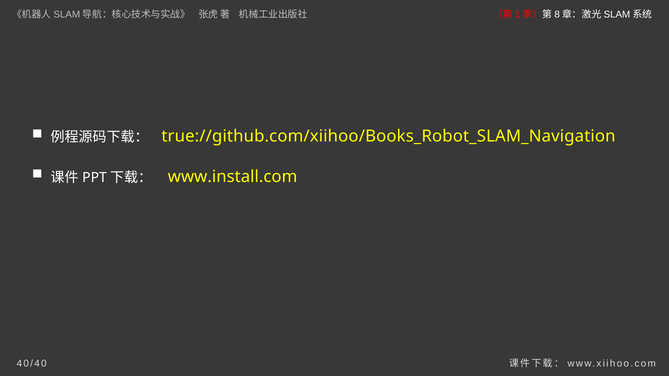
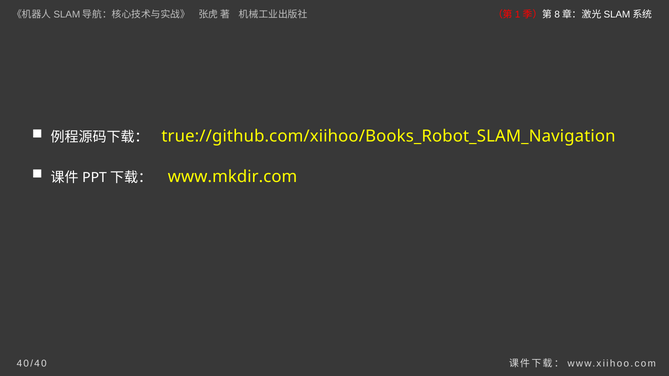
www.install.com: www.install.com -> www.mkdir.com (233, 177)
